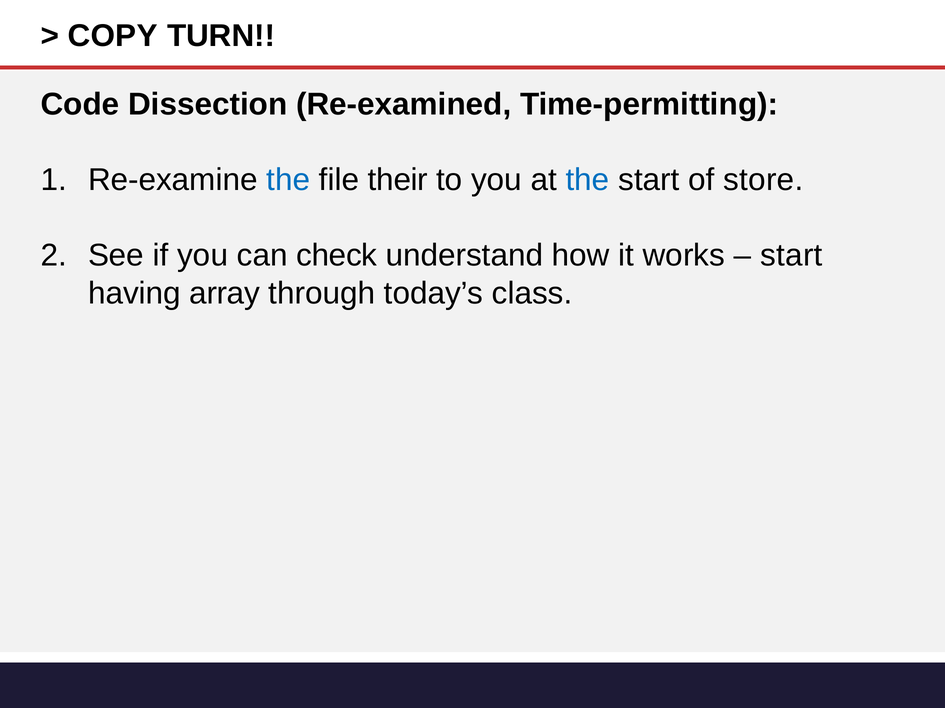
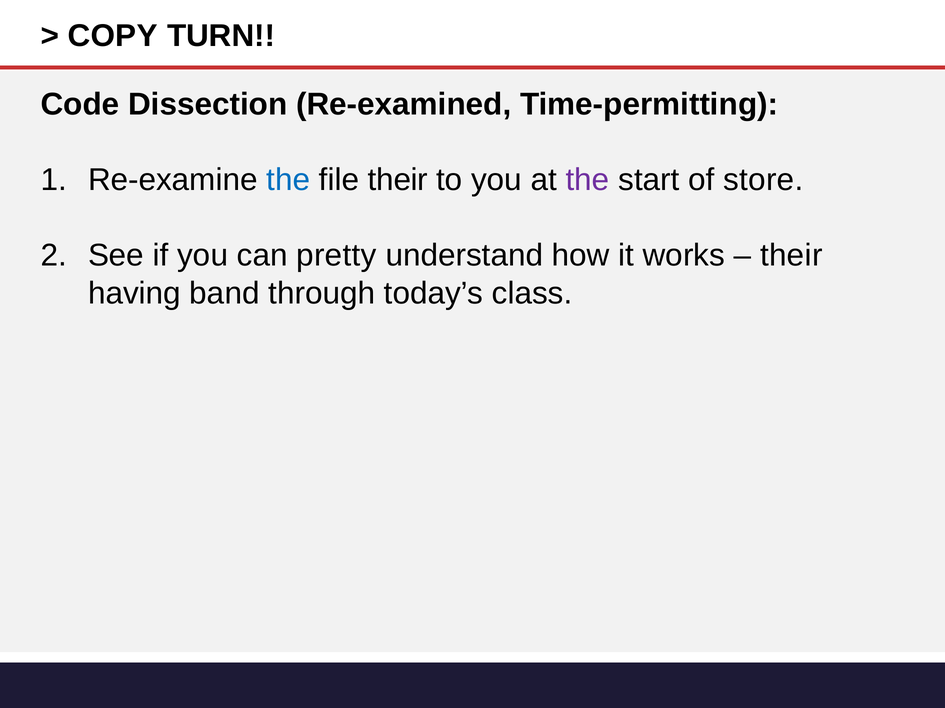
the colour: blue -> purple (588, 180)
check: check -> pretty (336, 256)
start: start -> their (791, 256)
array: array -> band (225, 293)
